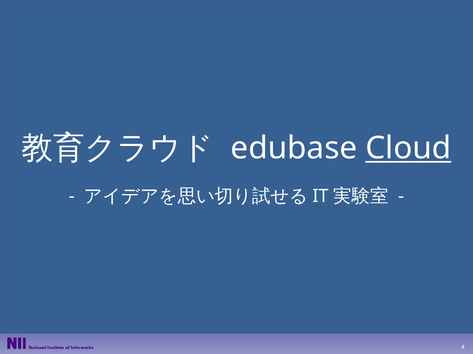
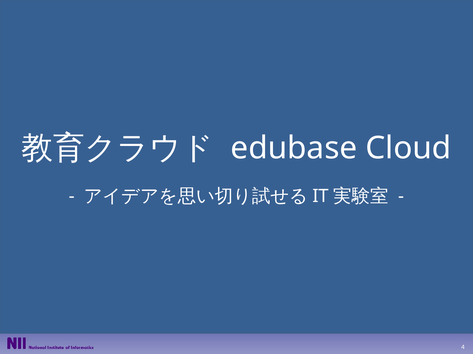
Cloud underline: present -> none (408, 149)
